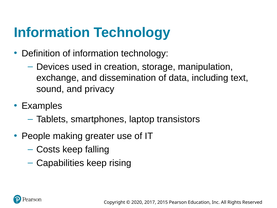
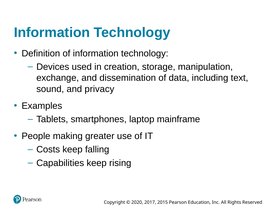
transistors: transistors -> mainframe (178, 119)
